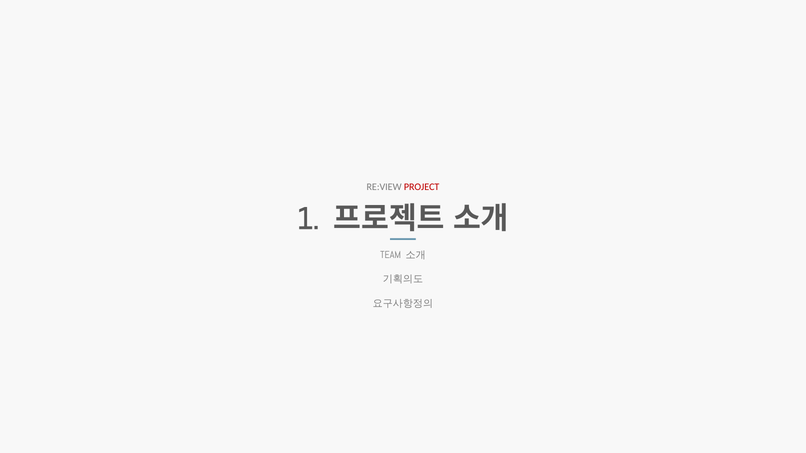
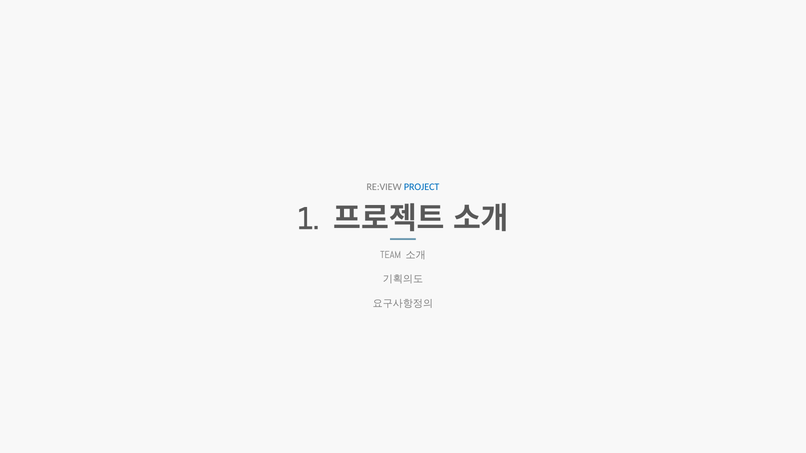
PROJECT colour: red -> blue (422, 187)
